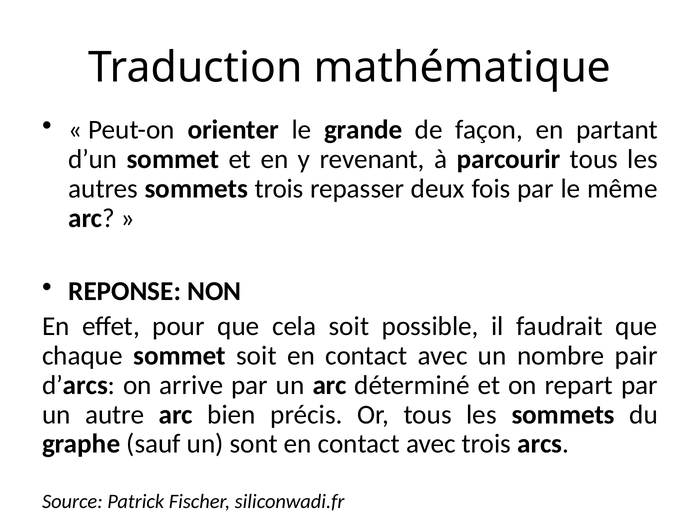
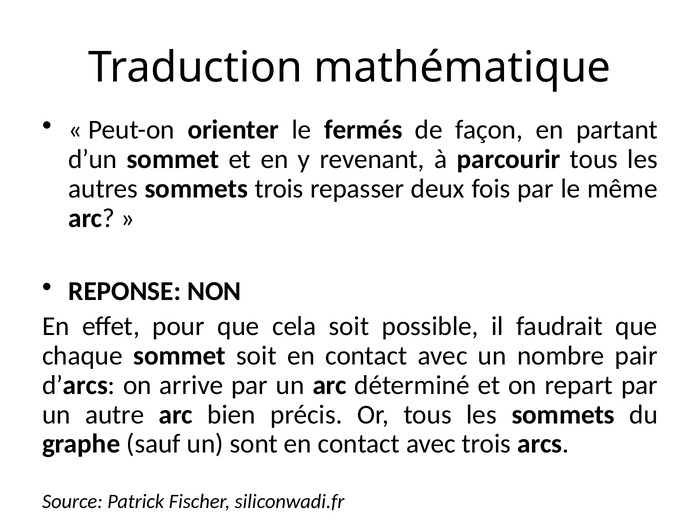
grande: grande -> fermés (363, 130)
